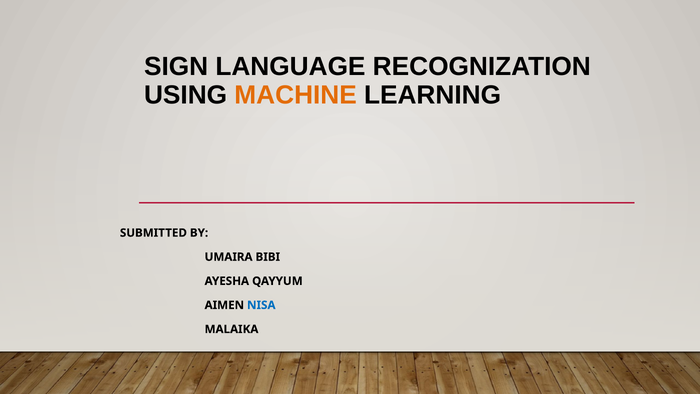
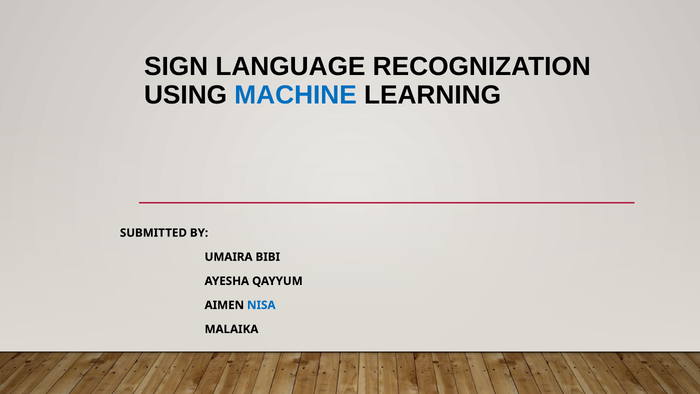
MACHINE colour: orange -> blue (296, 95)
